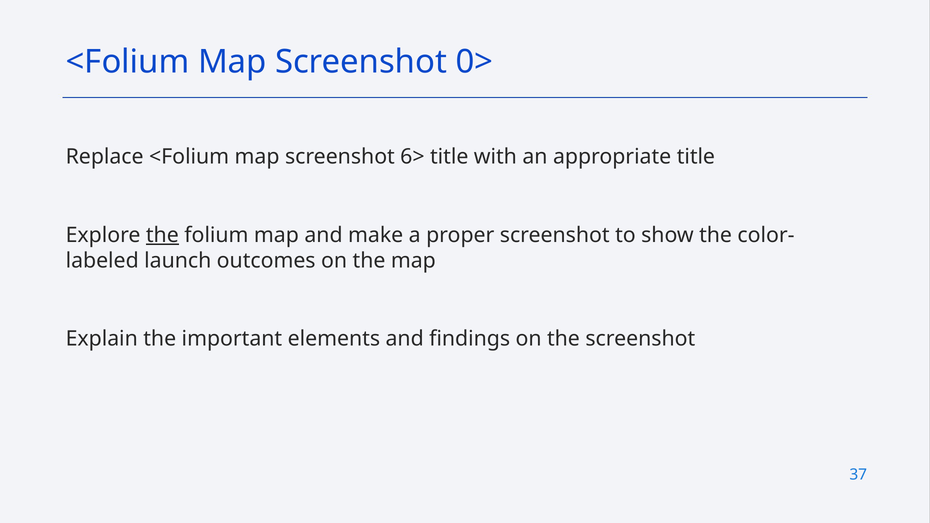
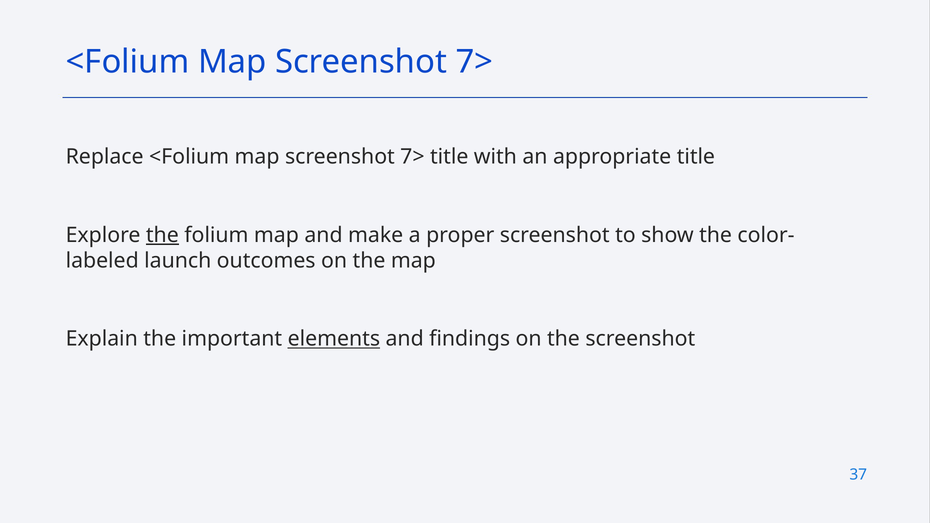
0>: 0> -> 7> (474, 62)
6>: 6> -> 7> (412, 157)
elements underline: none -> present (334, 339)
